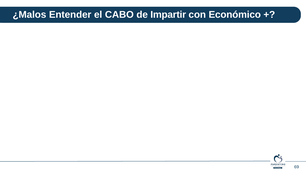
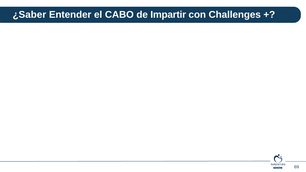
¿Malos: ¿Malos -> ¿Saber (29, 15)
Económico: Económico -> Challenges (235, 15)
